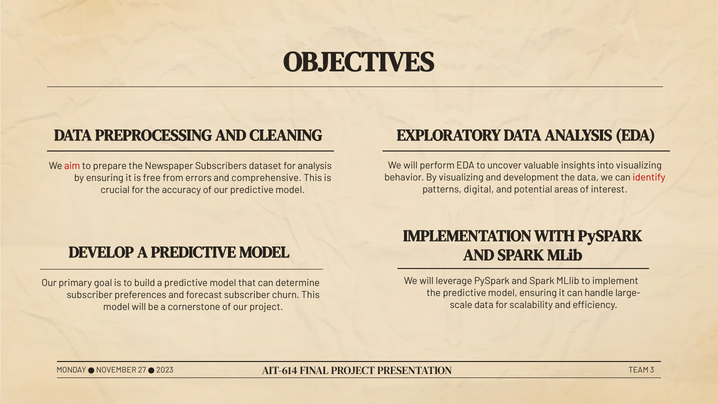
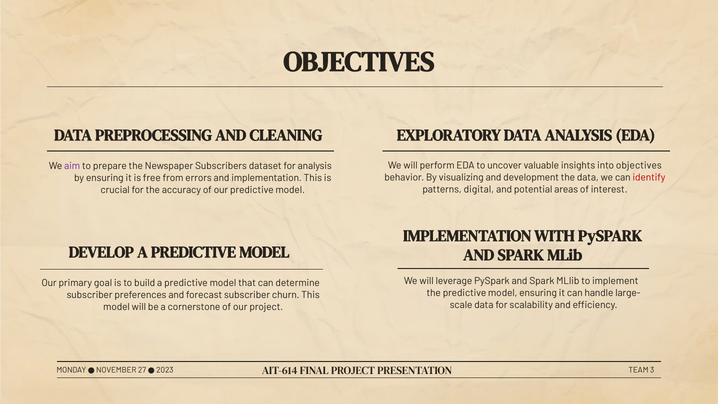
into visualizing: visualizing -> objectives (639, 165)
aim colour: red -> purple (72, 166)
and comprehensive: comprehensive -> implementation (267, 178)
